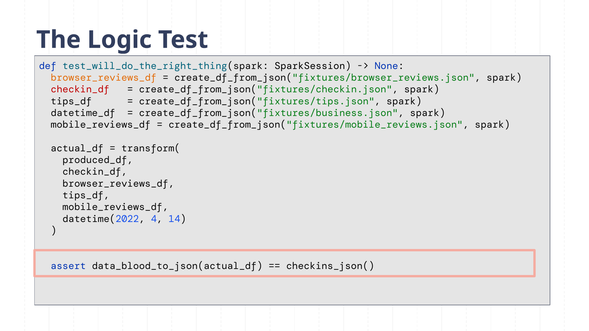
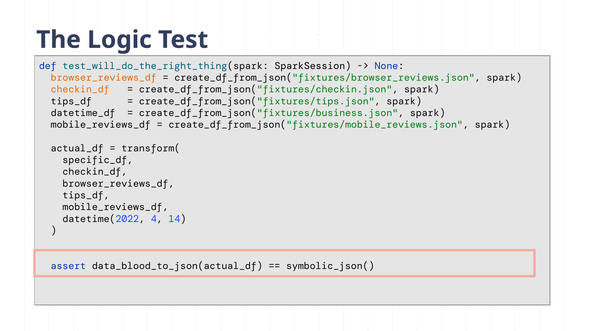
checkin_df colour: red -> orange (80, 89)
produced_df: produced_df -> specific_df (98, 160)
checkins_json(: checkins_json( -> symbolic_json( (330, 266)
